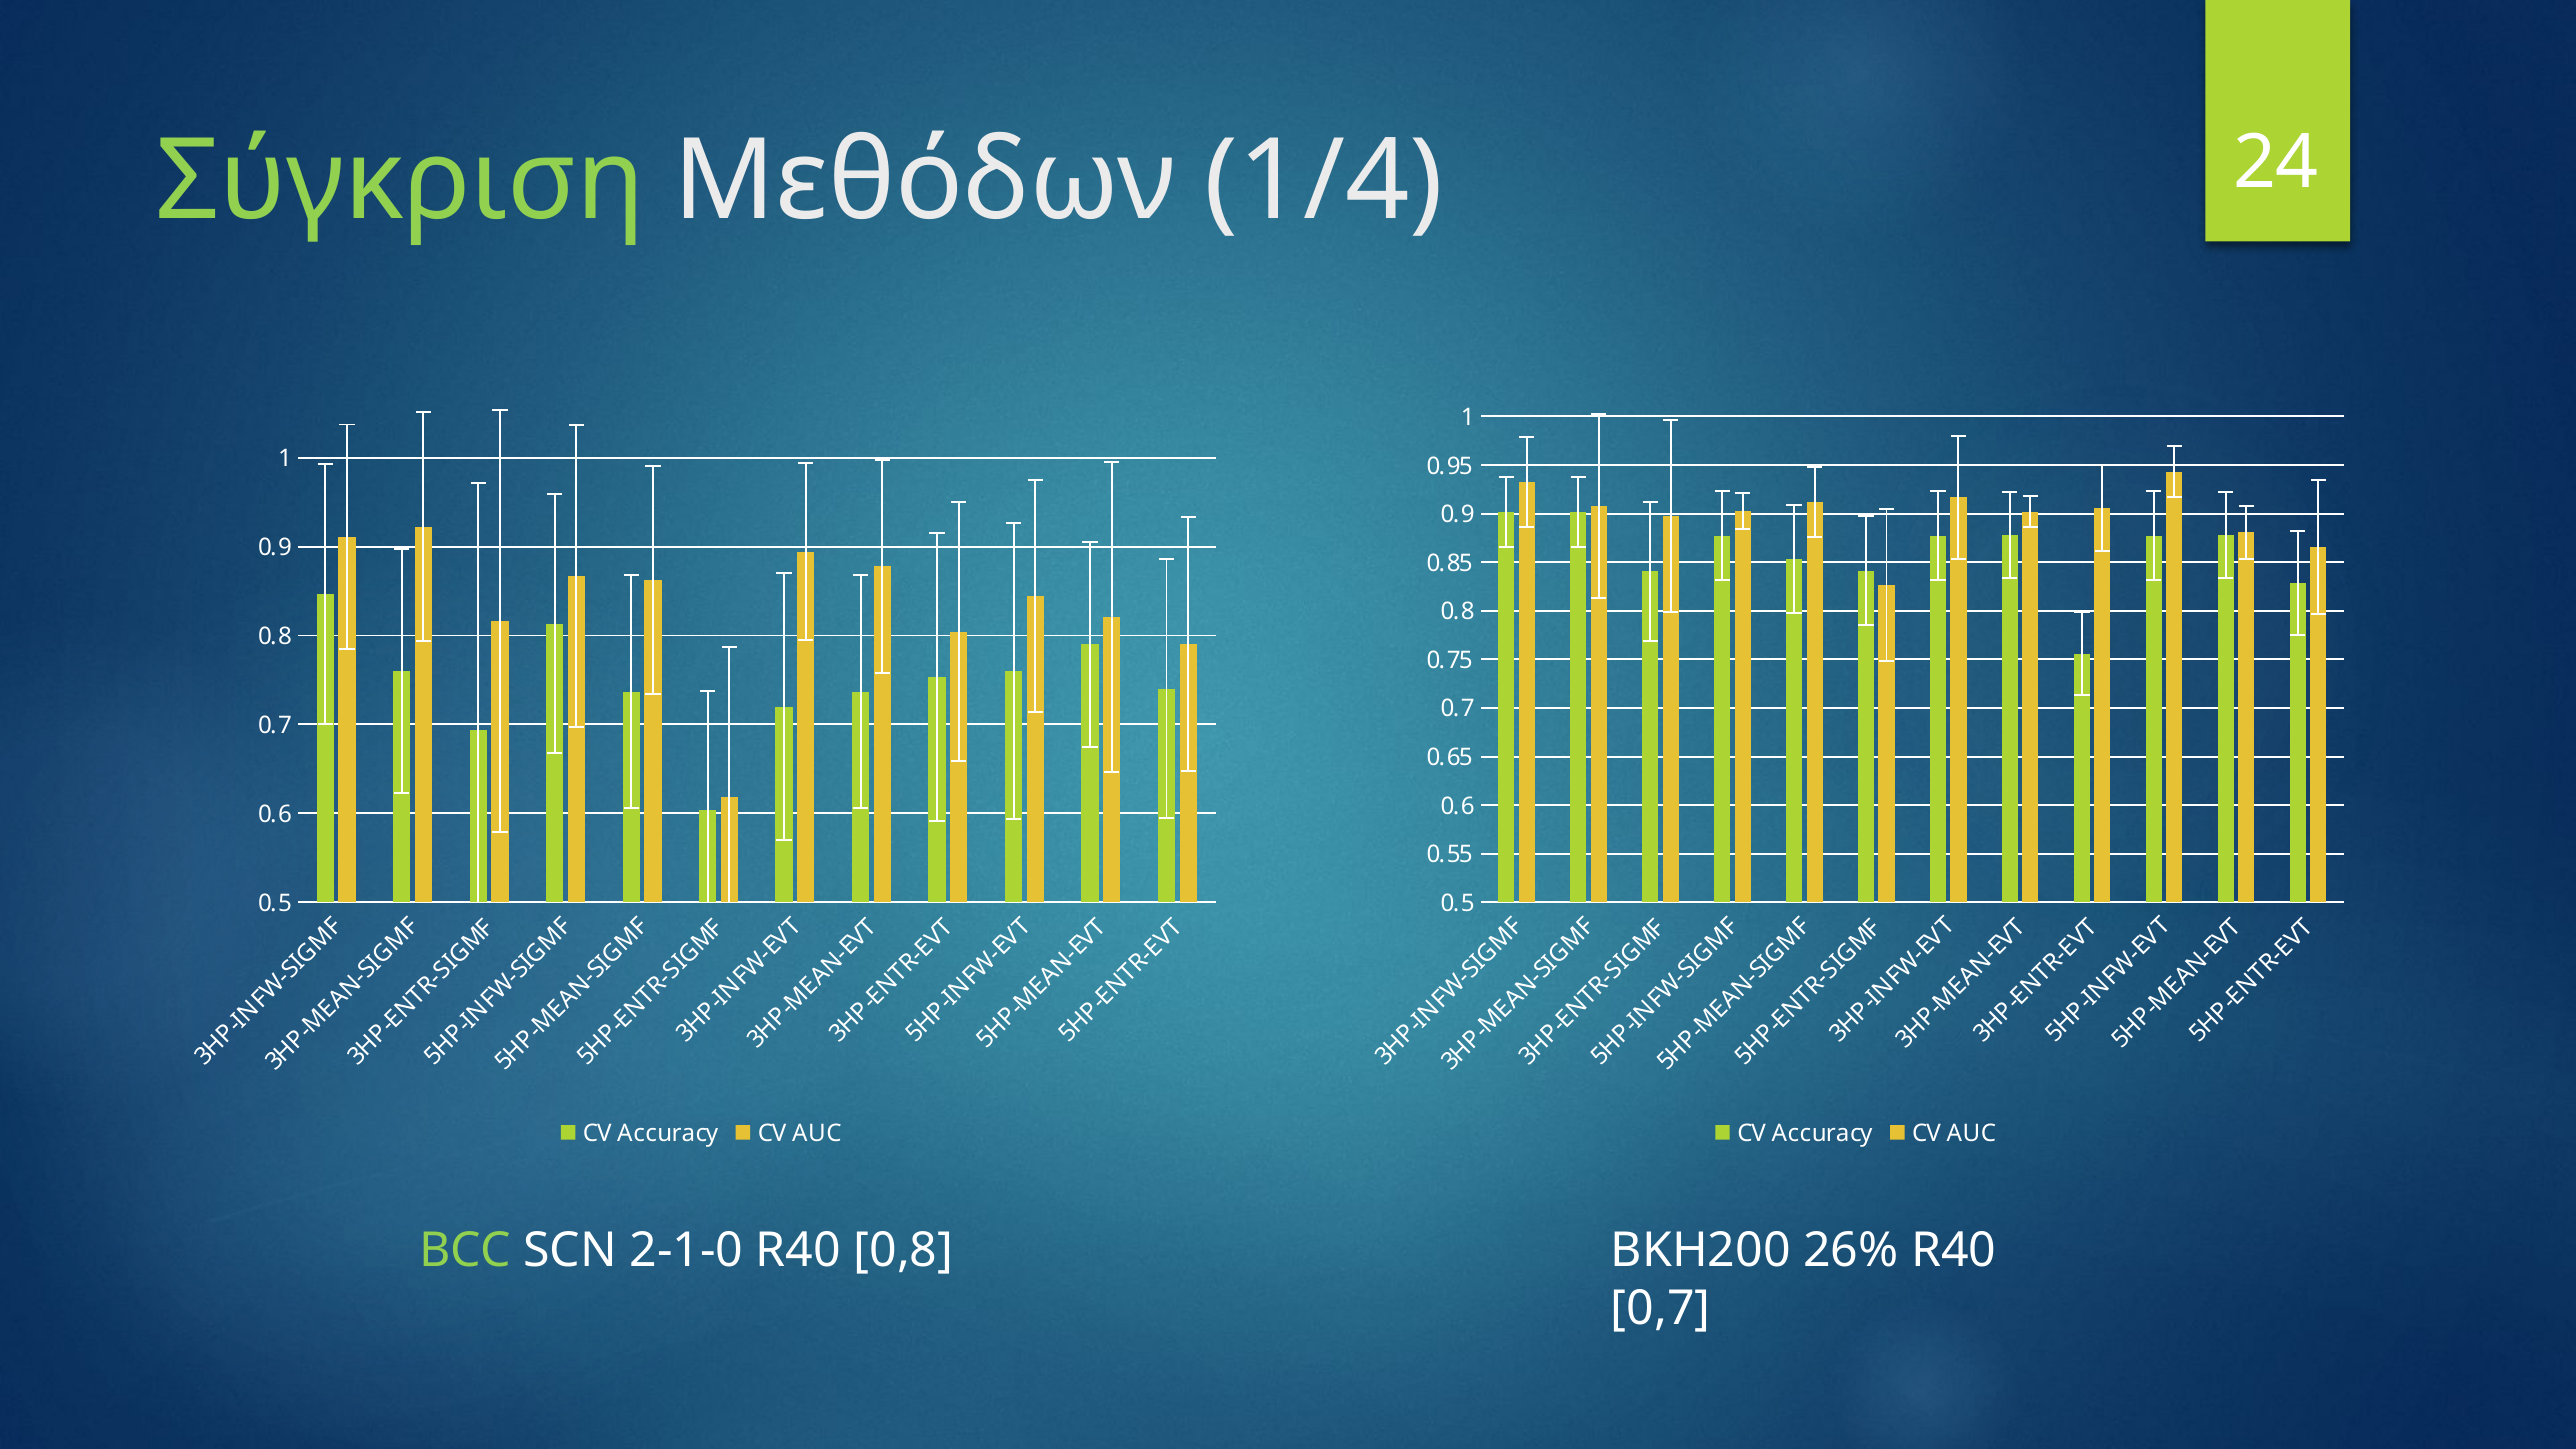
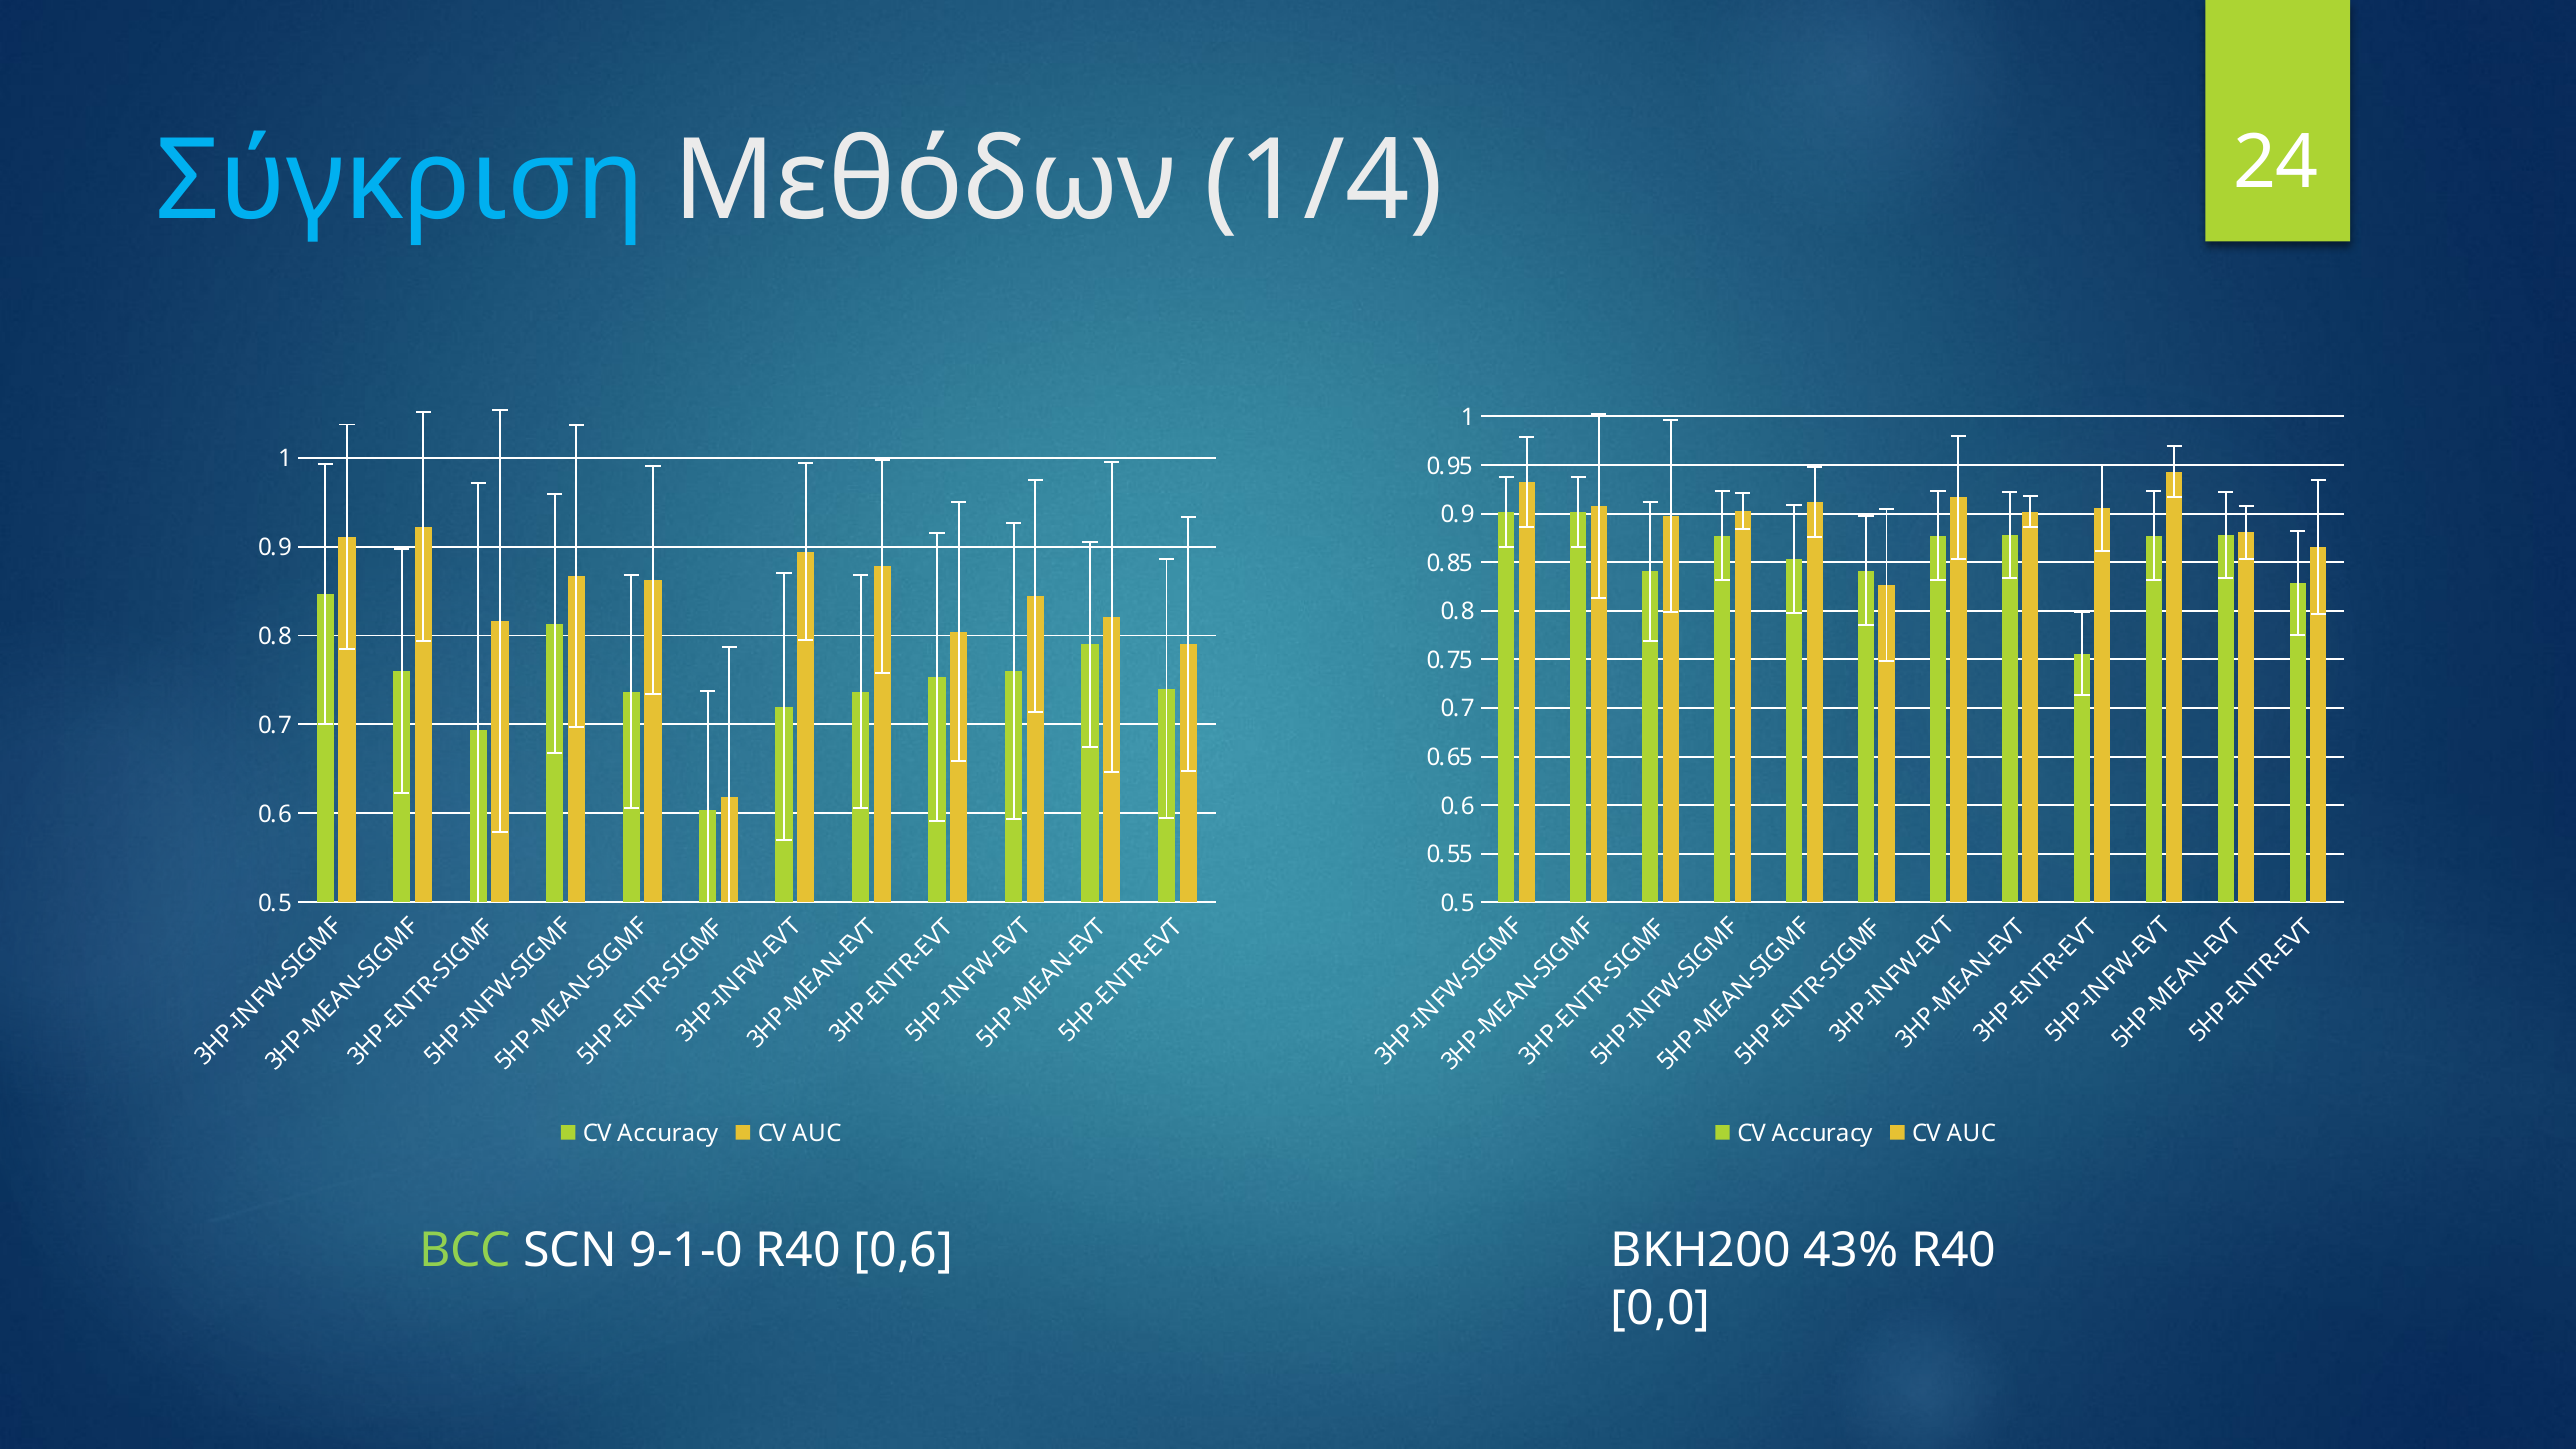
Σύγκριση colour: light green -> light blue (400, 181)
2-1-0: 2-1-0 -> 9-1-0 (686, 1251)
0,8: 0,8 -> 0,6 (903, 1251)
26%: 26% -> 43% (1851, 1251)
0,7: 0,7 -> 0,0 (1661, 1309)
